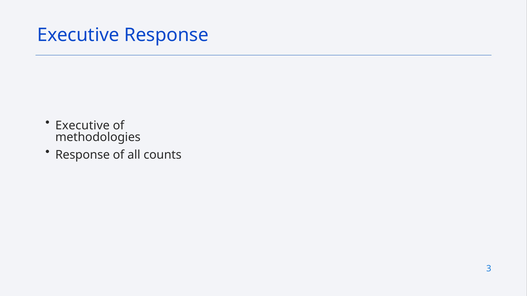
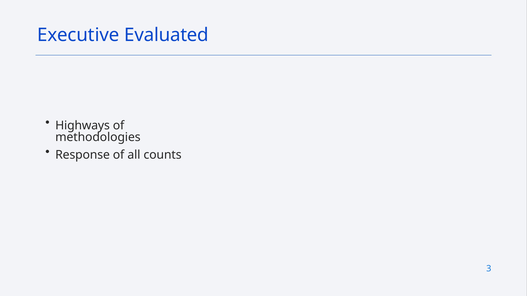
Executive Response: Response -> Evaluated (167, 35)
Executive: Executive -> Highways (83, 126)
